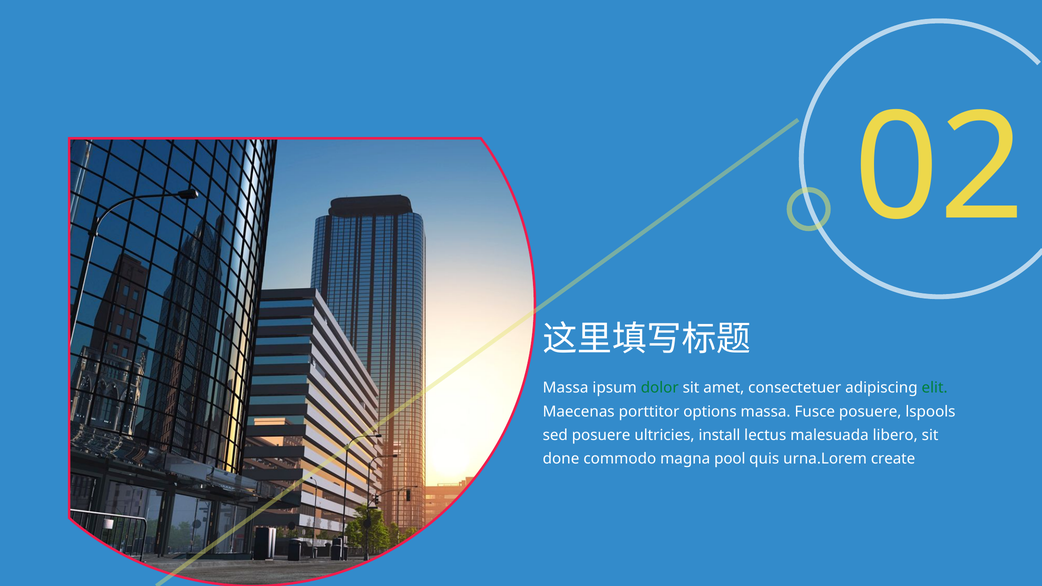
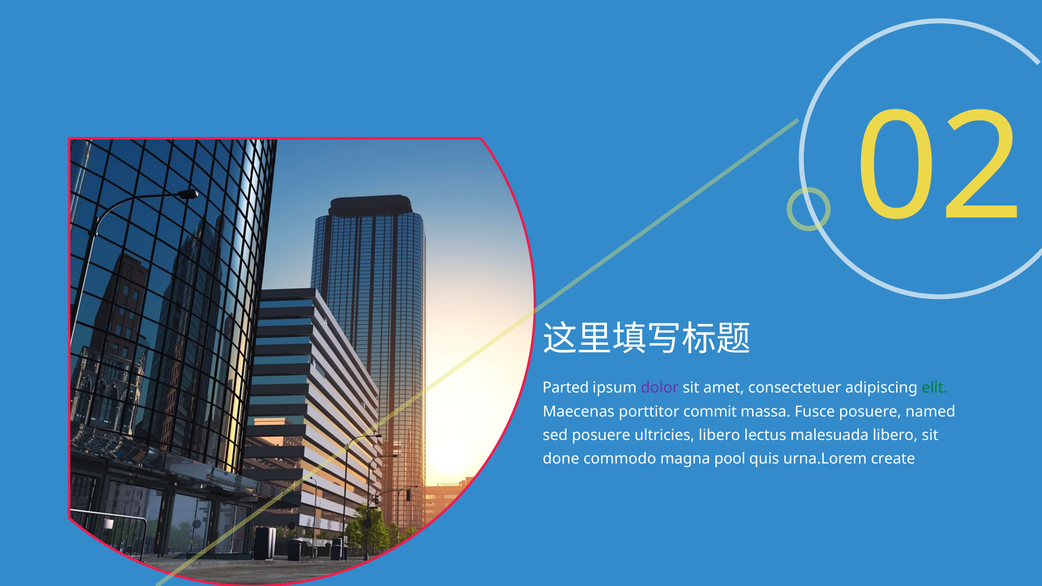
Massa: Massa -> Parted (566, 388)
dolor colour: green -> purple (660, 388)
options: options -> commit (710, 412)
lspools: lspools -> named (930, 412)
ultricies install: install -> libero (719, 435)
